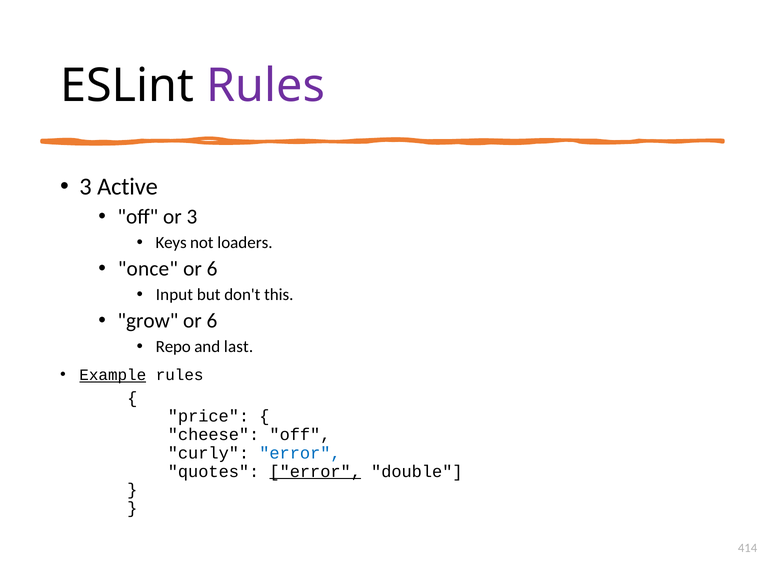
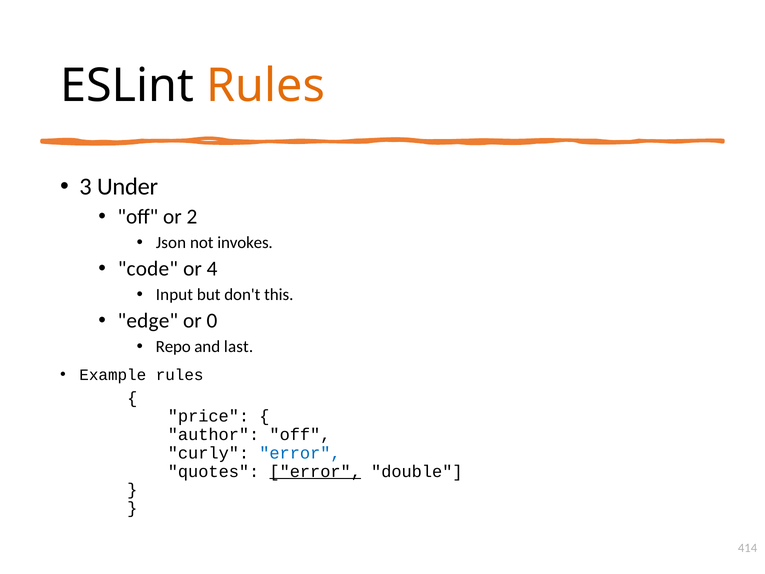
Rules colour: purple -> orange (266, 86)
Active: Active -> Under (128, 187)
or 3: 3 -> 2 (192, 217)
Keys: Keys -> Json (171, 243)
loaders: loaders -> invokes (245, 243)
once: once -> code (148, 269)
6: 6 -> 4 (212, 269)
grow: grow -> edge (148, 320)
6: 6 -> 0 (212, 320)
Example underline: present -> none (113, 375)
cheese: cheese -> author (214, 435)
